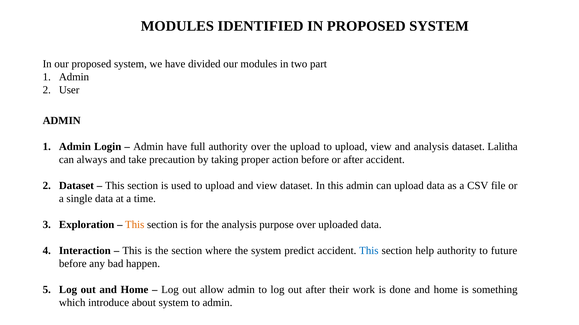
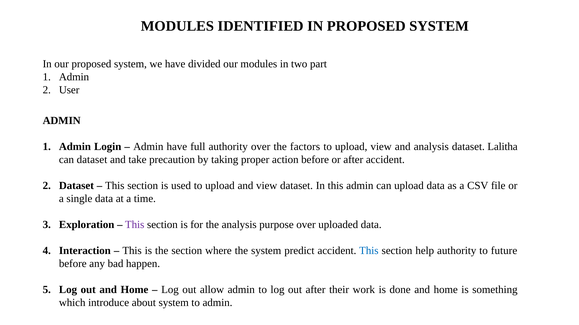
the upload: upload -> factors (305, 147)
can always: always -> dataset (92, 160)
This colour: orange -> purple (135, 225)
